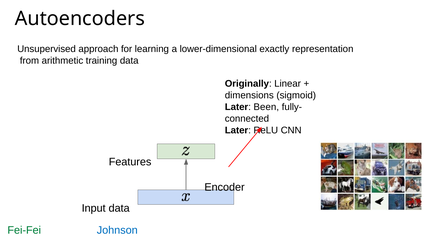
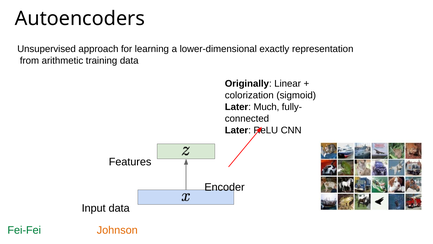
dimensions: dimensions -> colorization (249, 95)
Been: Been -> Much (266, 107)
Johnson colour: blue -> orange (117, 230)
